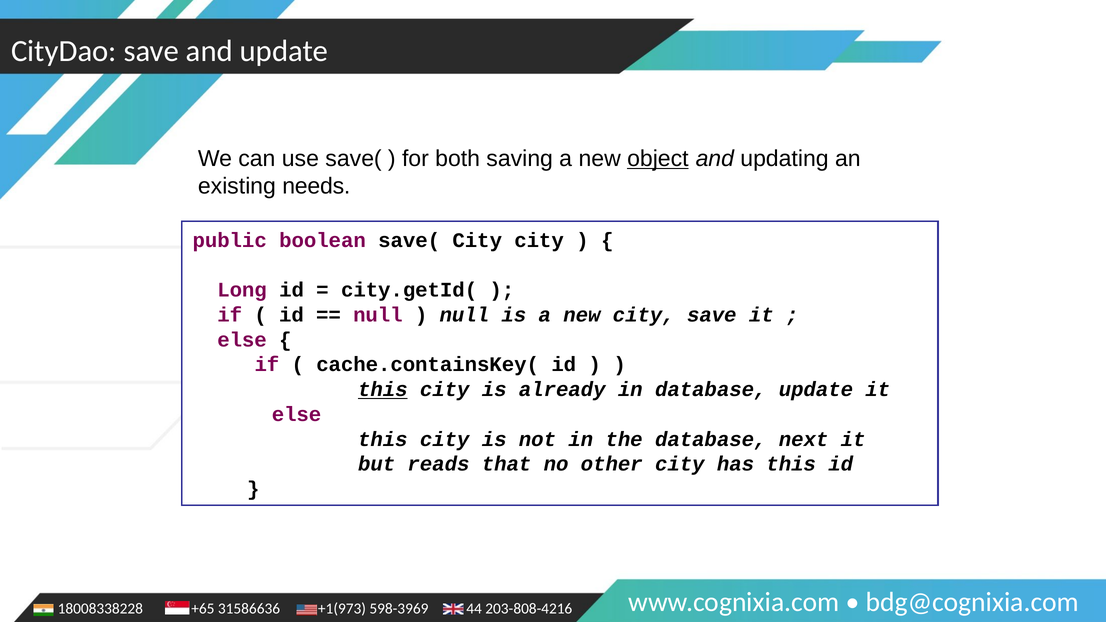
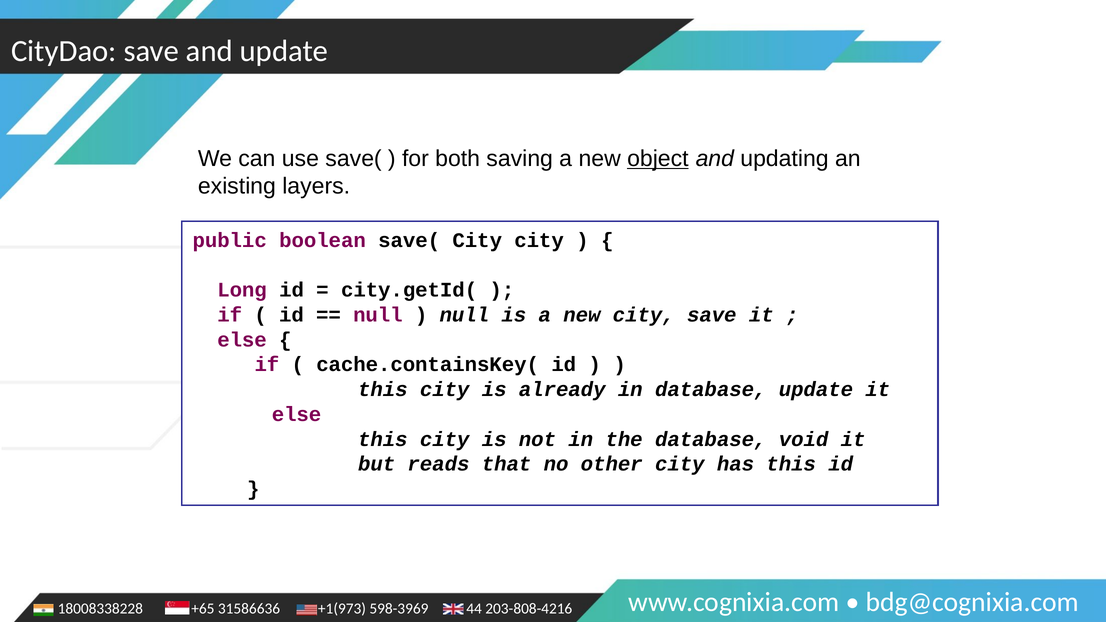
needs: needs -> layers (316, 186)
this underline: present -> none (383, 390)
next: next -> void (804, 439)
